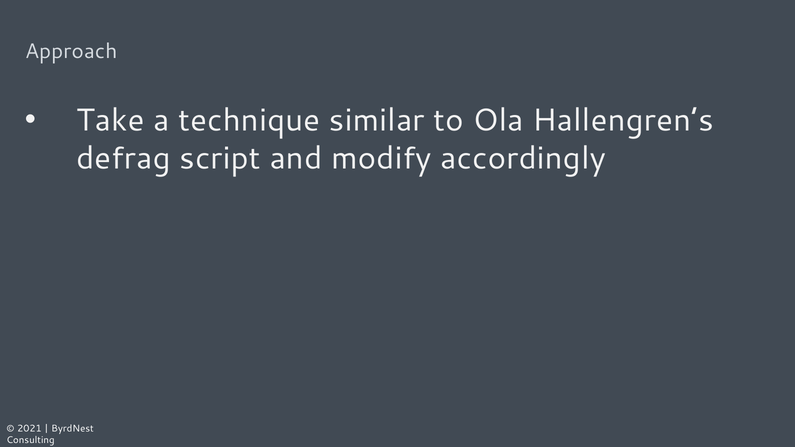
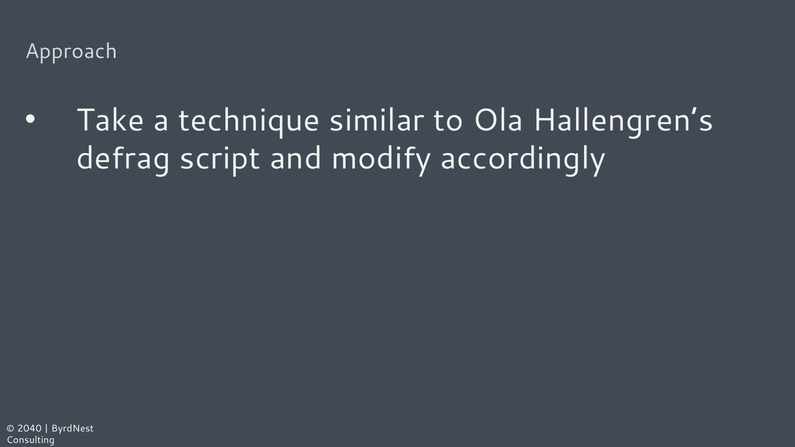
2021: 2021 -> 2040 (29, 429)
